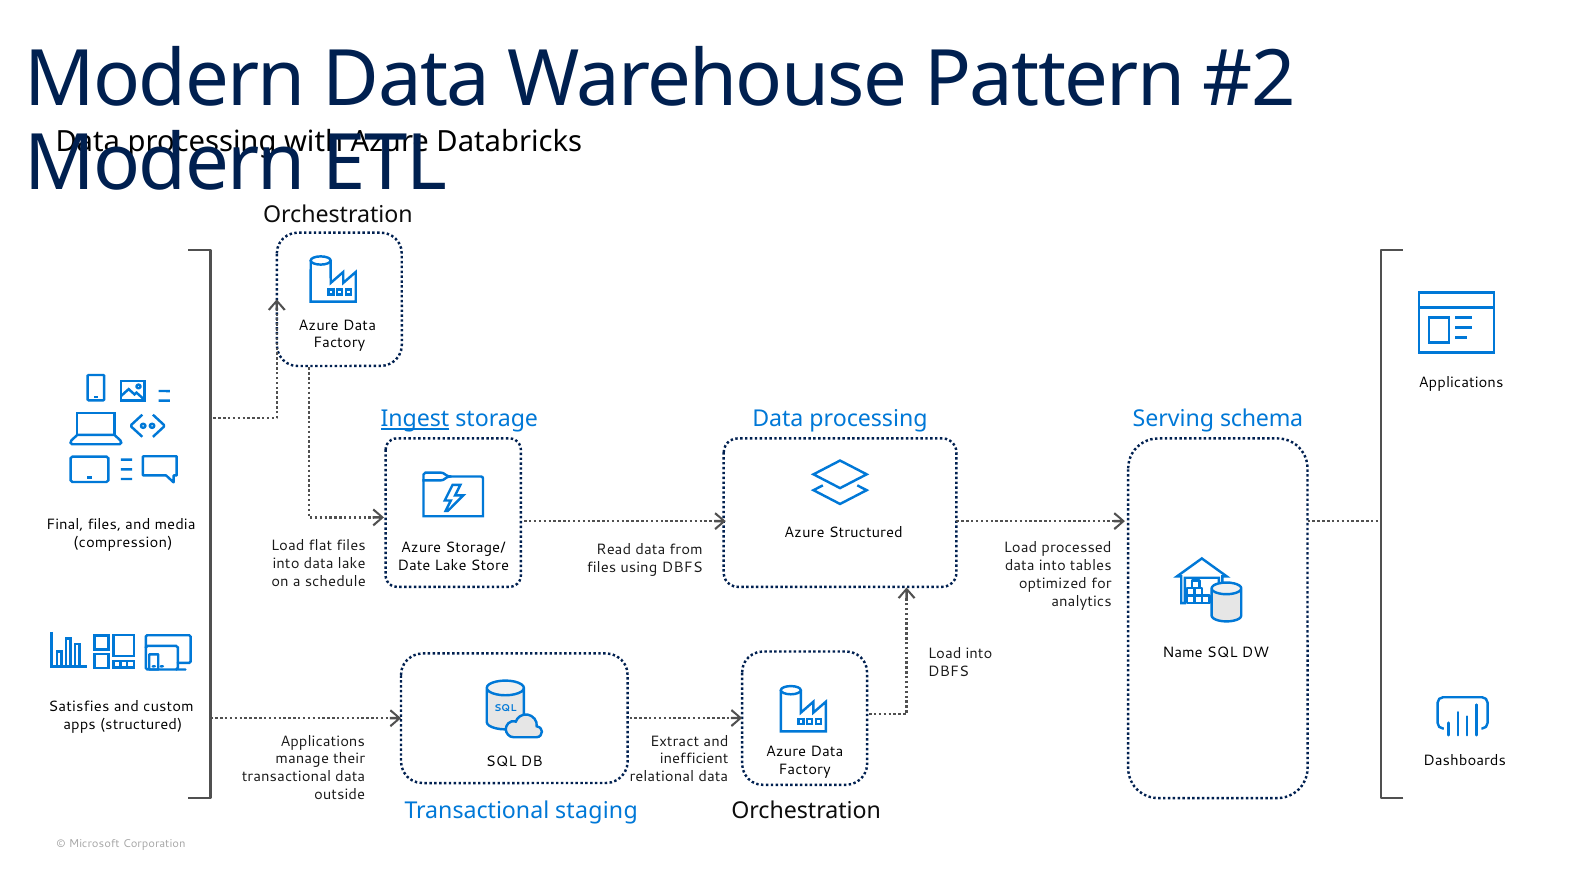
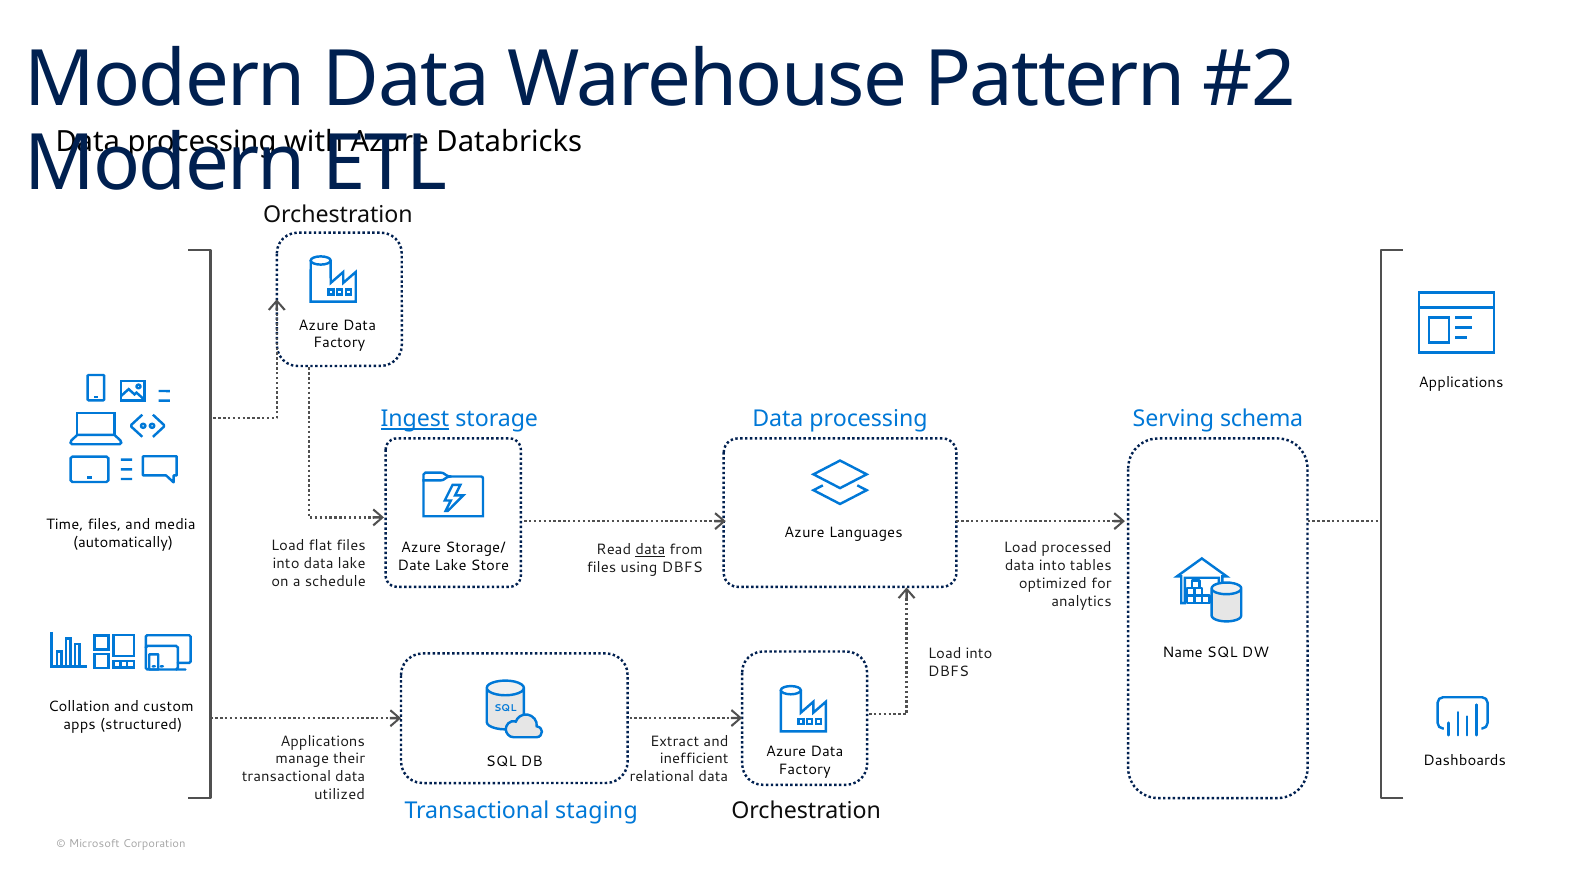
Final: Final -> Time (65, 525)
Azure Structured: Structured -> Languages (866, 532)
compression: compression -> automatically (123, 543)
data underline: none -> present (650, 550)
Satisfies: Satisfies -> Collation (79, 707)
outside: outside -> utilized (340, 795)
